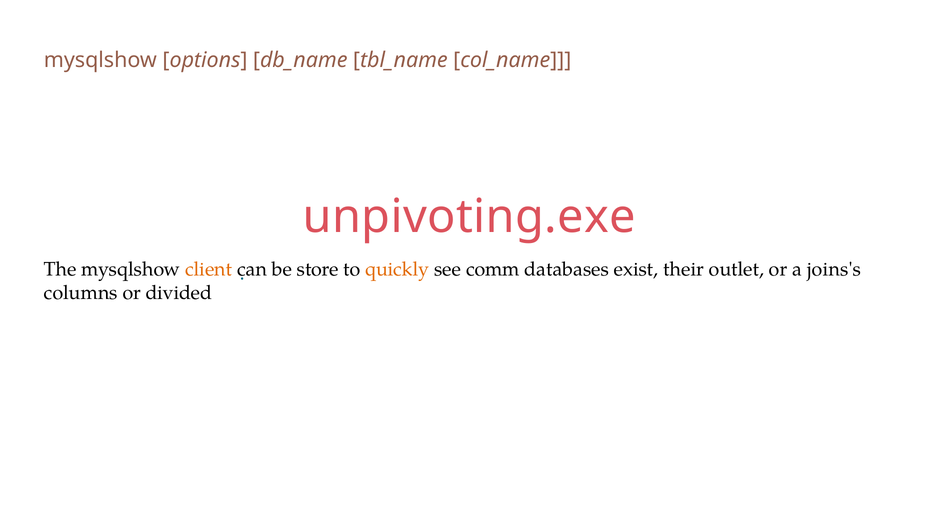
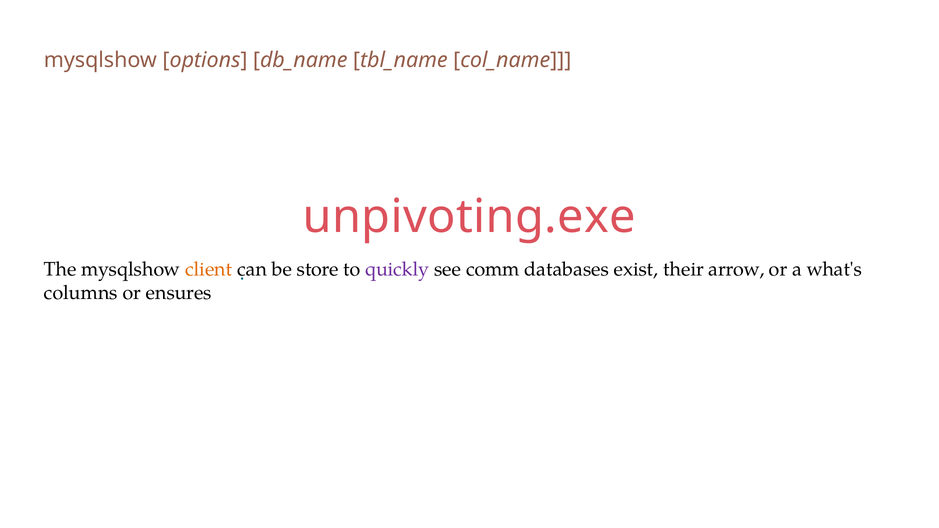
quickly colour: orange -> purple (397, 270)
outlet: outlet -> arrow (737, 270)
joins's: joins's -> what's (834, 270)
divided: divided -> ensures (179, 293)
